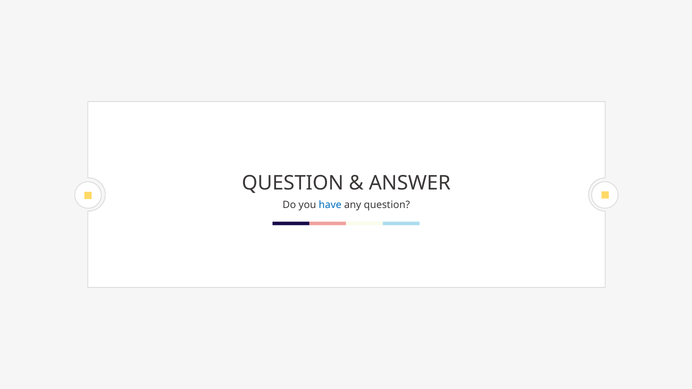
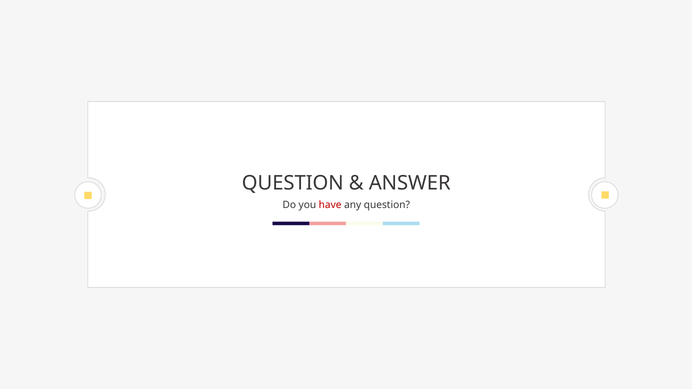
have colour: blue -> red (330, 205)
